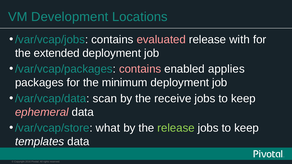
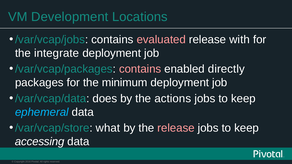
extended: extended -> integrate (57, 53)
applies: applies -> directly (226, 69)
scan: scan -> does (105, 99)
receive: receive -> actions (173, 99)
ephemeral colour: pink -> light blue (42, 112)
release colour: light green -> pink (176, 128)
templates: templates -> accessing (40, 142)
